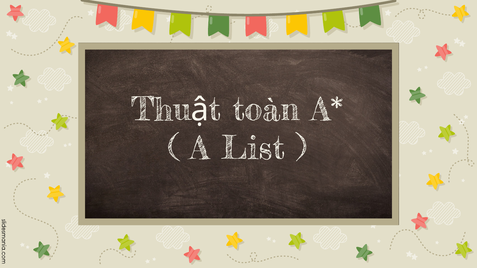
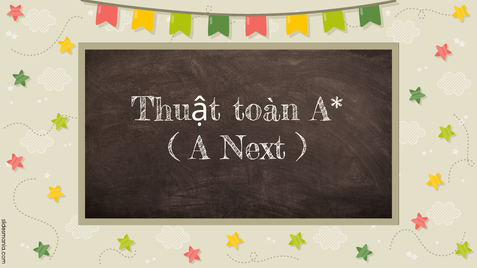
List: List -> Next (254, 149)
